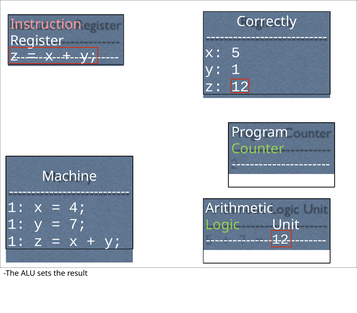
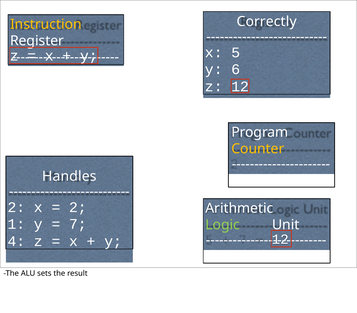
Instruction colour: pink -> yellow (46, 24)
y 1: 1 -> 6 (236, 69)
Counter colour: light green -> yellow (258, 149)
Machine: Machine -> Handles (69, 176)
1: 1 -> 2 (16, 207)
4: 4 -> 2 (78, 207)
1: 1 -> 4 (16, 241)
